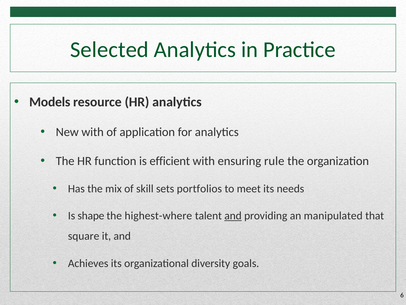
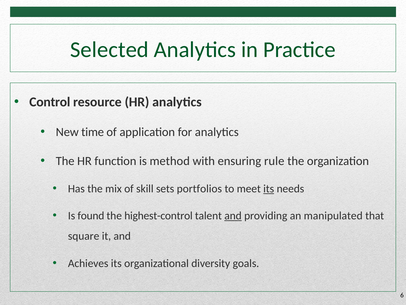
Models: Models -> Control (50, 102)
New with: with -> time (93, 132)
efficient: efficient -> method (170, 161)
its underline: none -> present (269, 188)
shape: shape -> found (91, 216)
highest-where: highest-where -> highest-control (158, 216)
